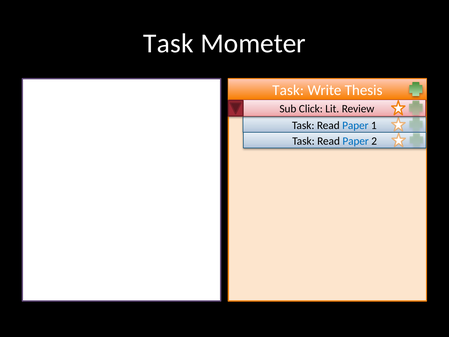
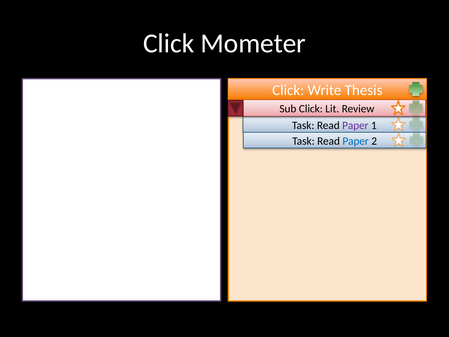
Task: Task -> Click (169, 43)
Task: Task -> Click (288, 90)
Paper colour: blue -> purple (355, 125)
